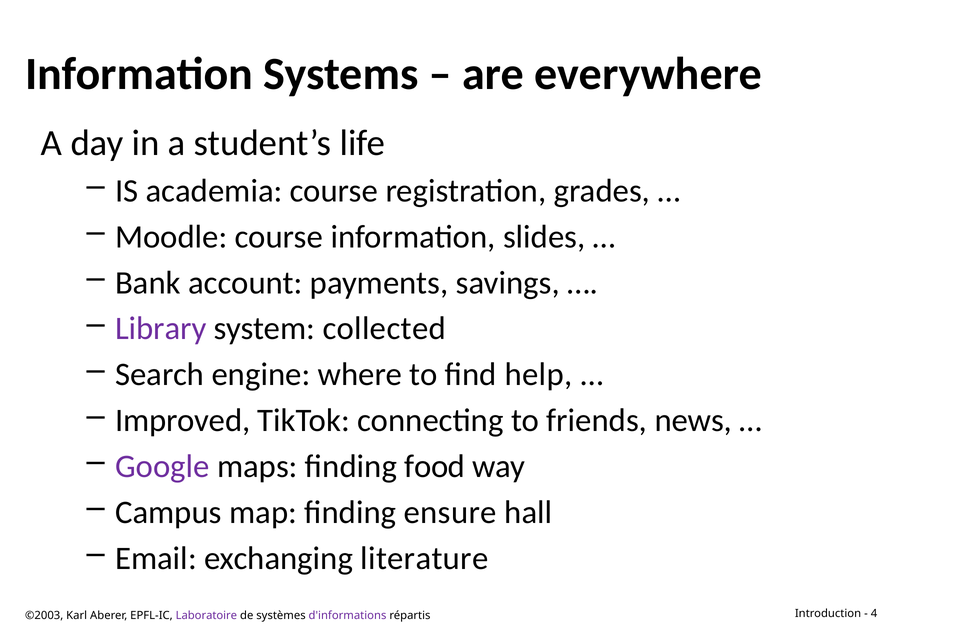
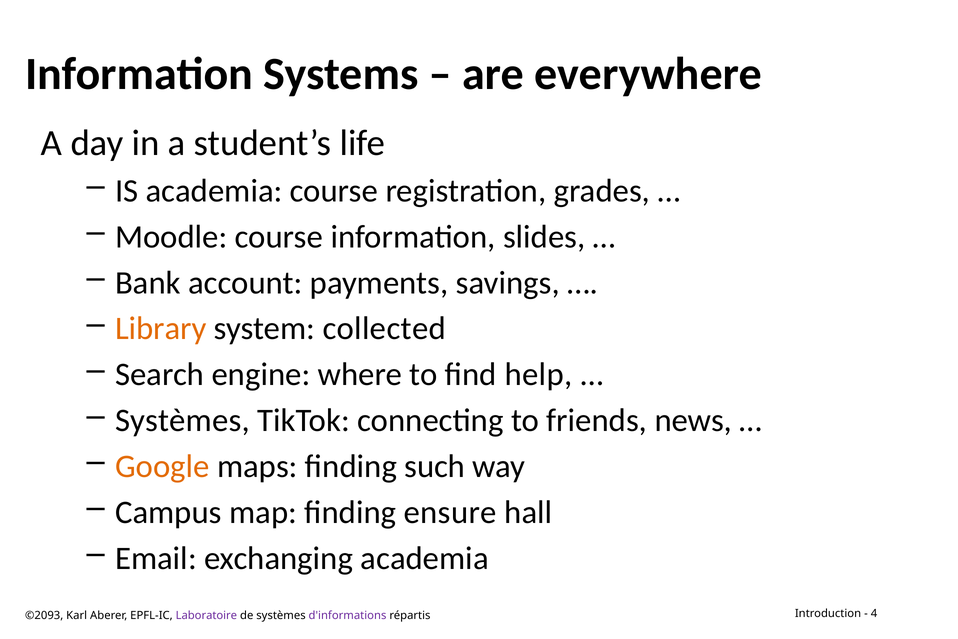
Library colour: purple -> orange (161, 329)
Improved: Improved -> Systèmes (182, 420)
Google colour: purple -> orange (162, 466)
food: food -> such (435, 466)
exchanging literature: literature -> academia (425, 558)
©2003: ©2003 -> ©2093 (44, 615)
